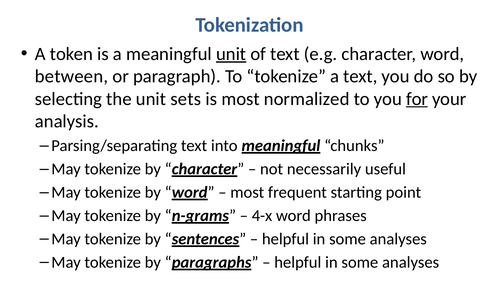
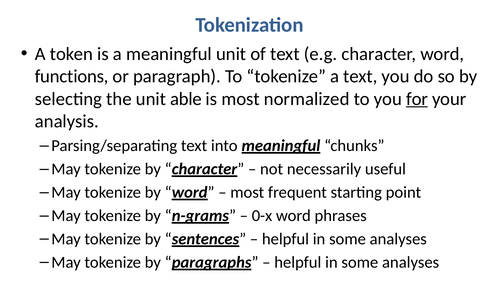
unit underline: present -> none (231, 54)
between: between -> functions (72, 76)
sets: sets -> able (186, 99)
4-x: 4-x -> 0-x (262, 215)
